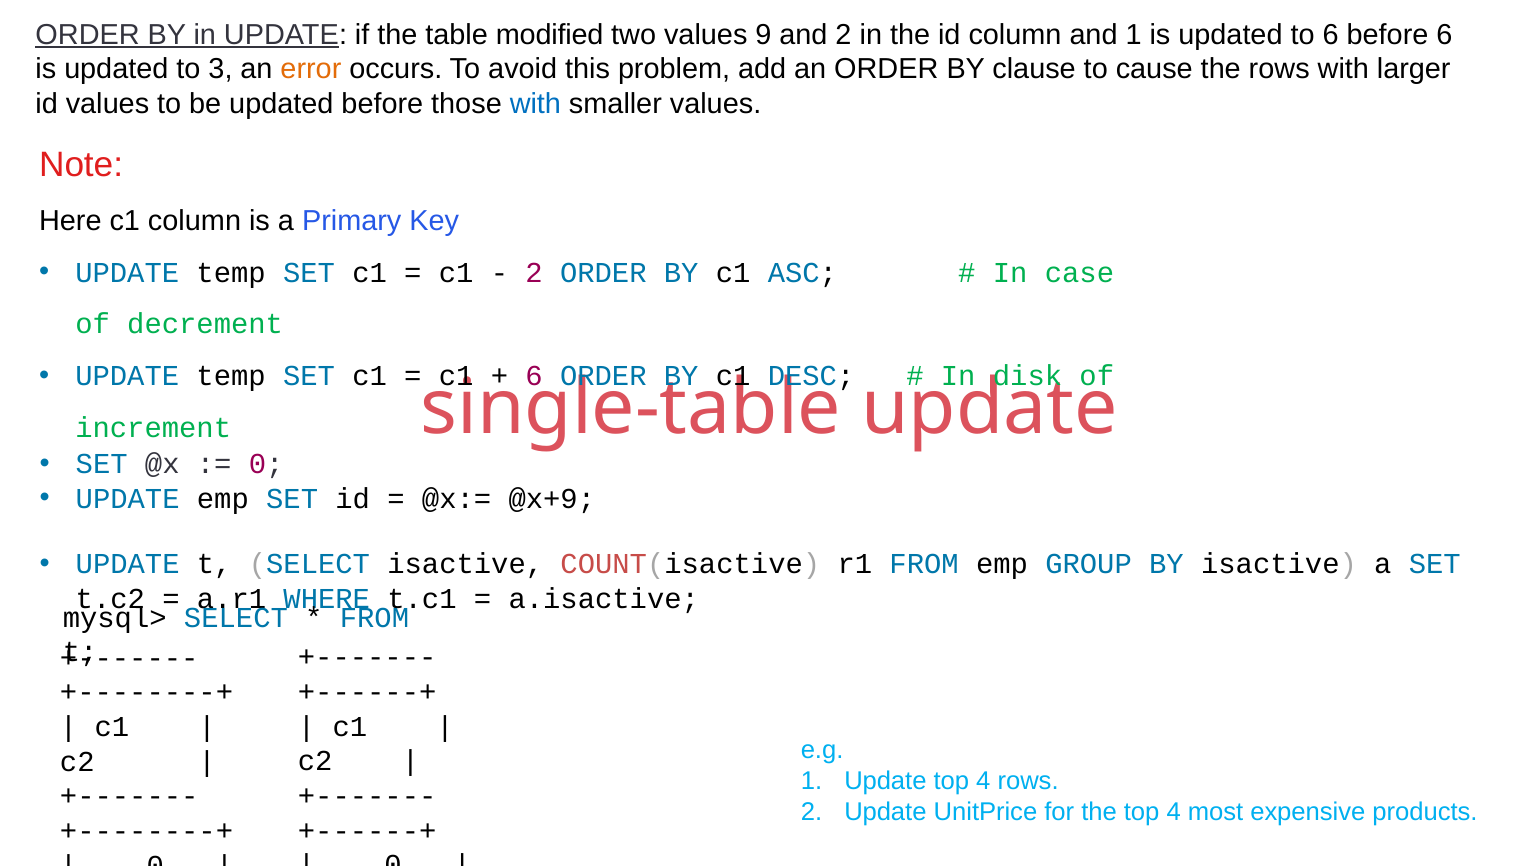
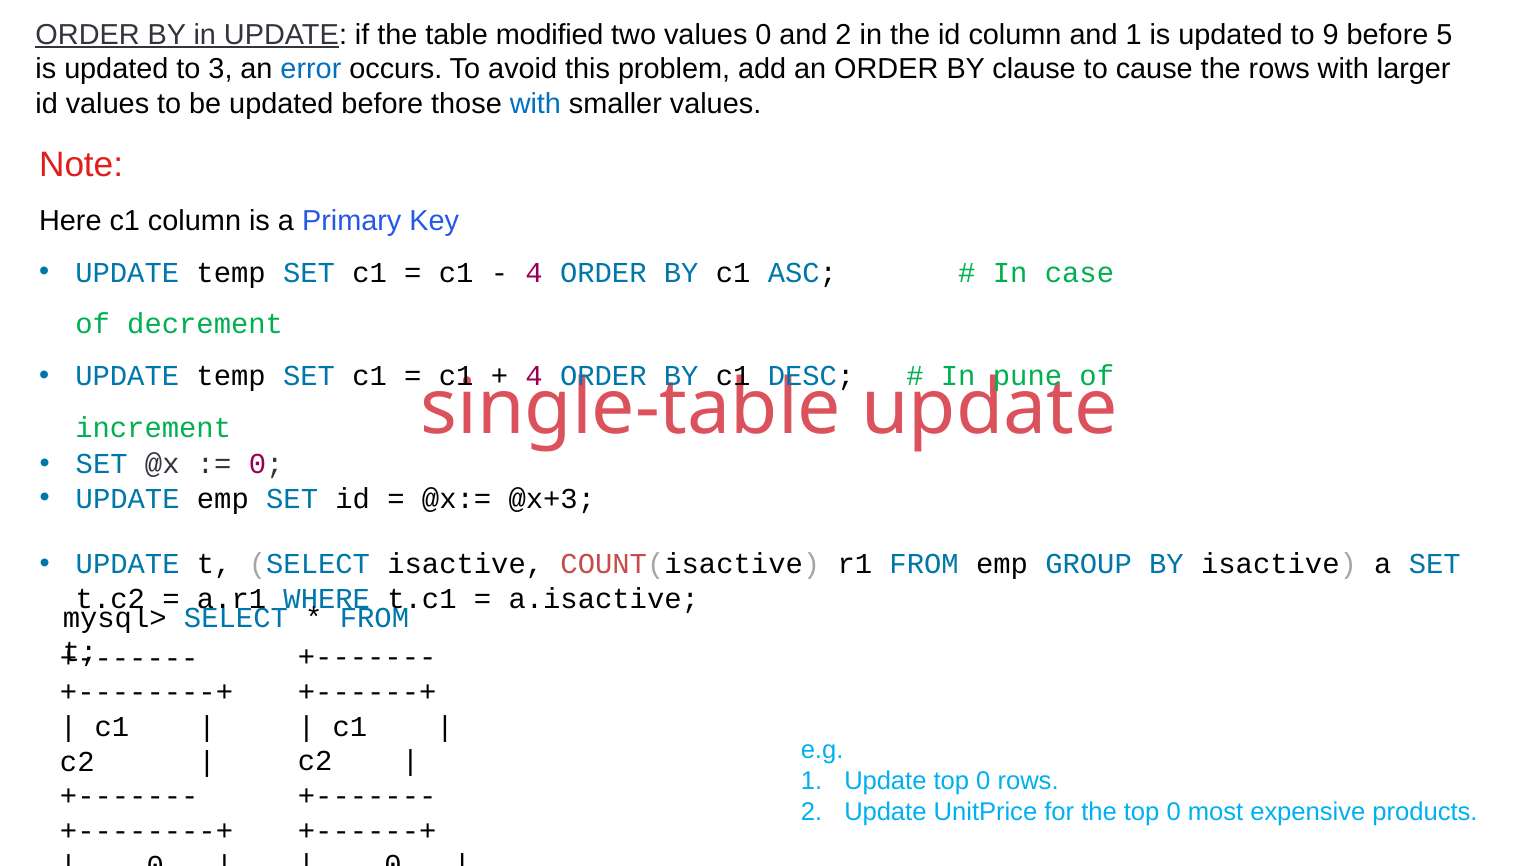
values 9: 9 -> 0 (763, 34)
to 6: 6 -> 9 (1331, 34)
before 6: 6 -> 5 (1444, 34)
error colour: orange -> blue (311, 69)
2: 2 -> 4 (534, 272)
6: 6 -> 4 (534, 376)
disk: disk -> pune (1028, 376)
@x+9: @x+9 -> @x+3 (552, 499)
Update top 4: 4 -> 0 (983, 781)
the top 4: 4 -> 0 (1174, 812)
